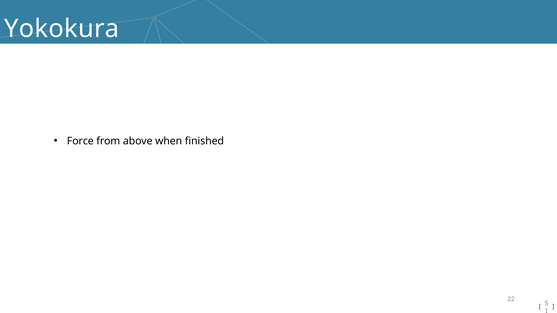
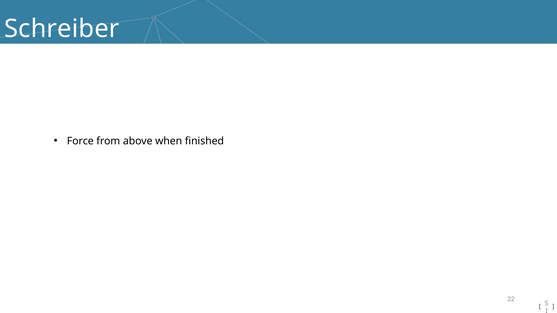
Yokokura: Yokokura -> Schreiber (62, 29)
